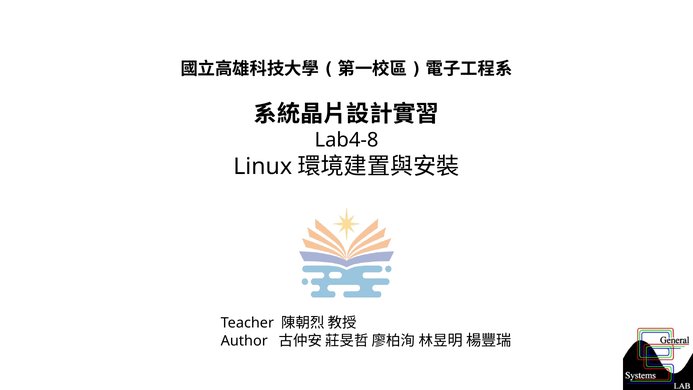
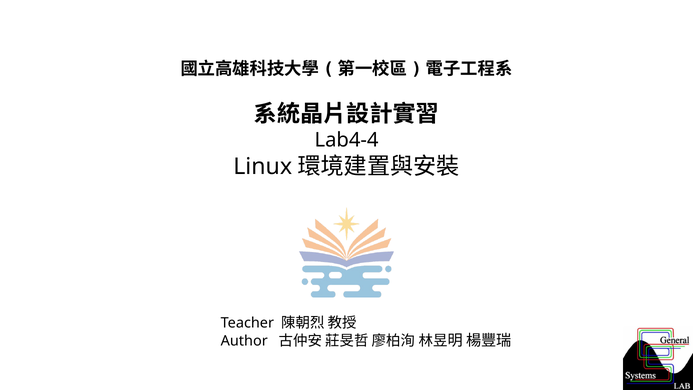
Lab4-8: Lab4-8 -> Lab4-4 (347, 140)
